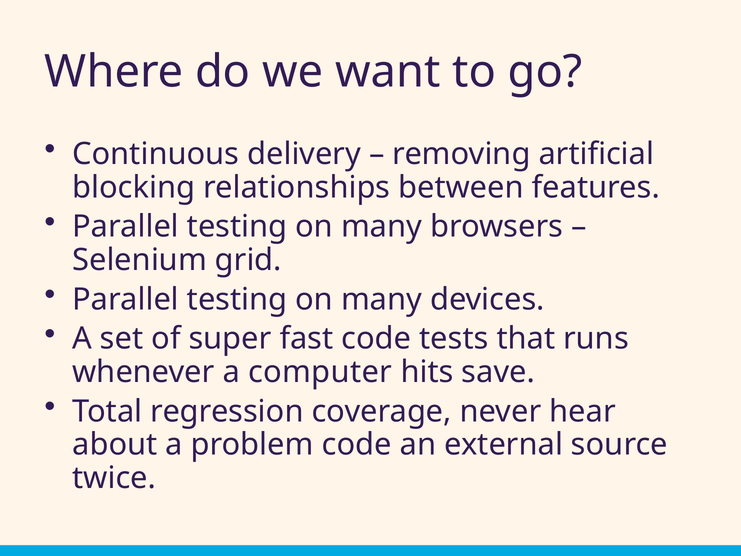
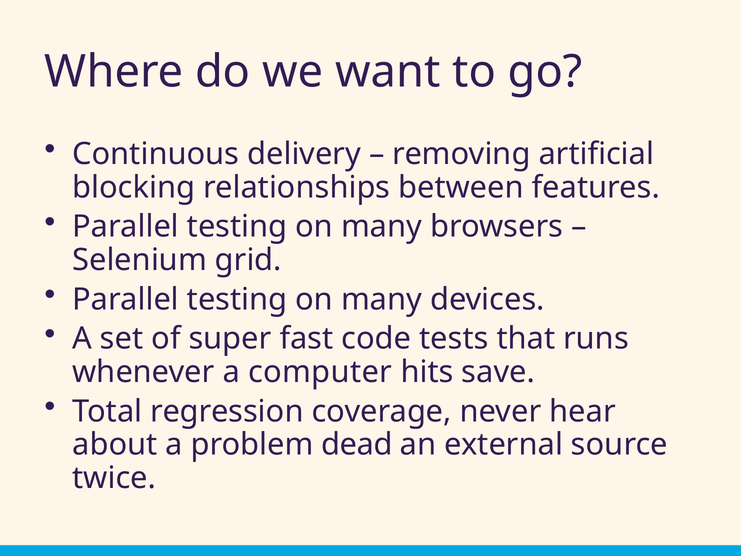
problem code: code -> dead (357, 445)
